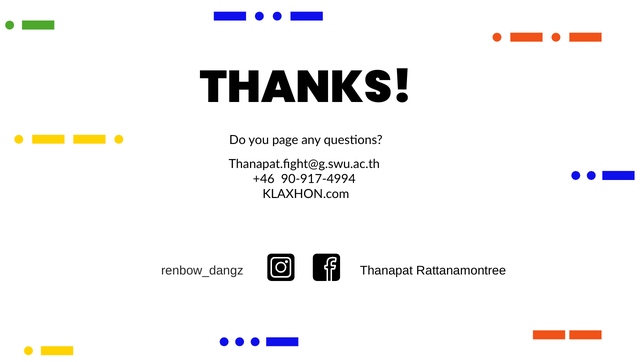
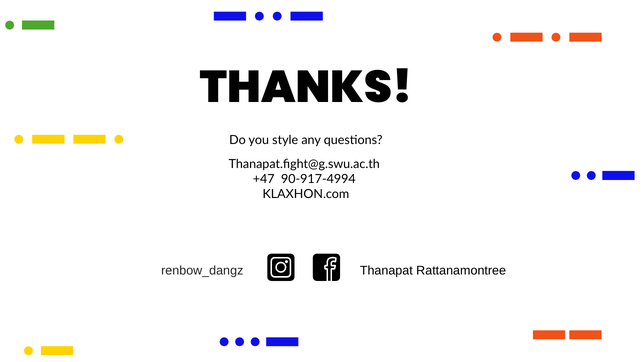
page: page -> style (285, 140)
+46: +46 -> +47 (264, 179)
